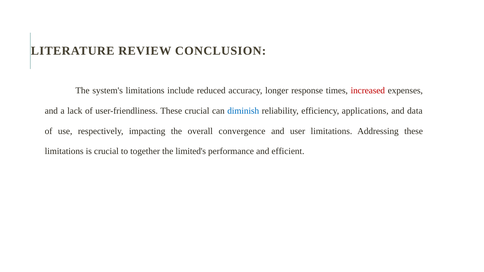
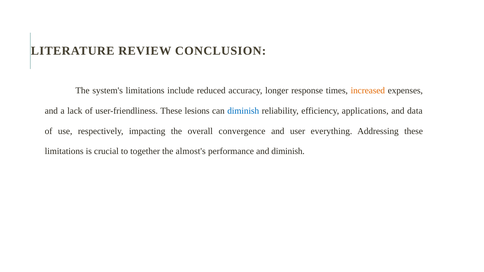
increased colour: red -> orange (368, 91)
These crucial: crucial -> lesions (197, 111)
user limitations: limitations -> everything (331, 131)
limited's: limited's -> almost's (191, 151)
and efficient: efficient -> diminish (288, 151)
